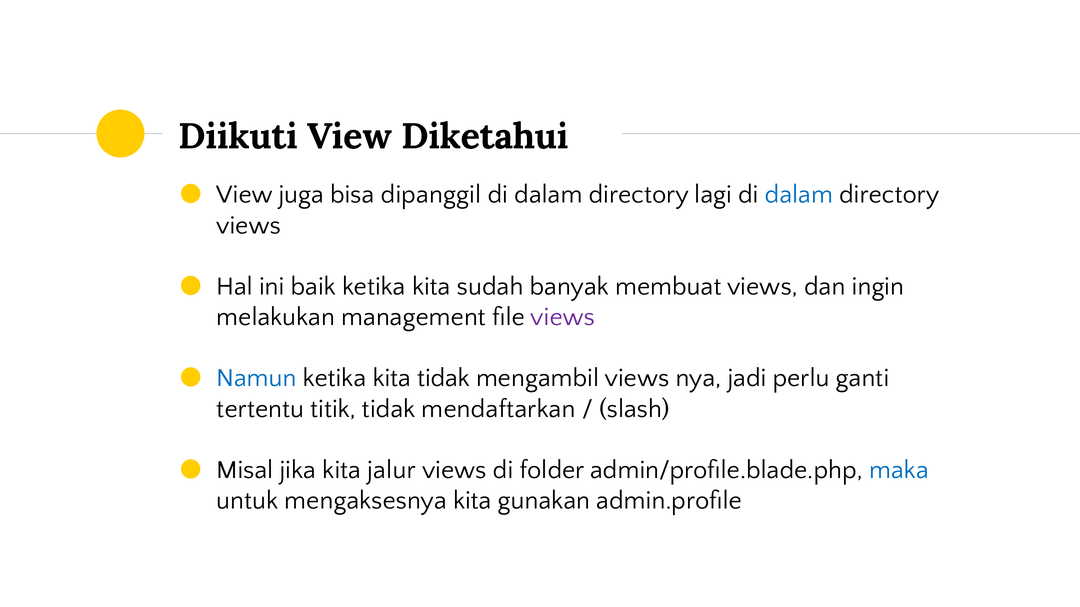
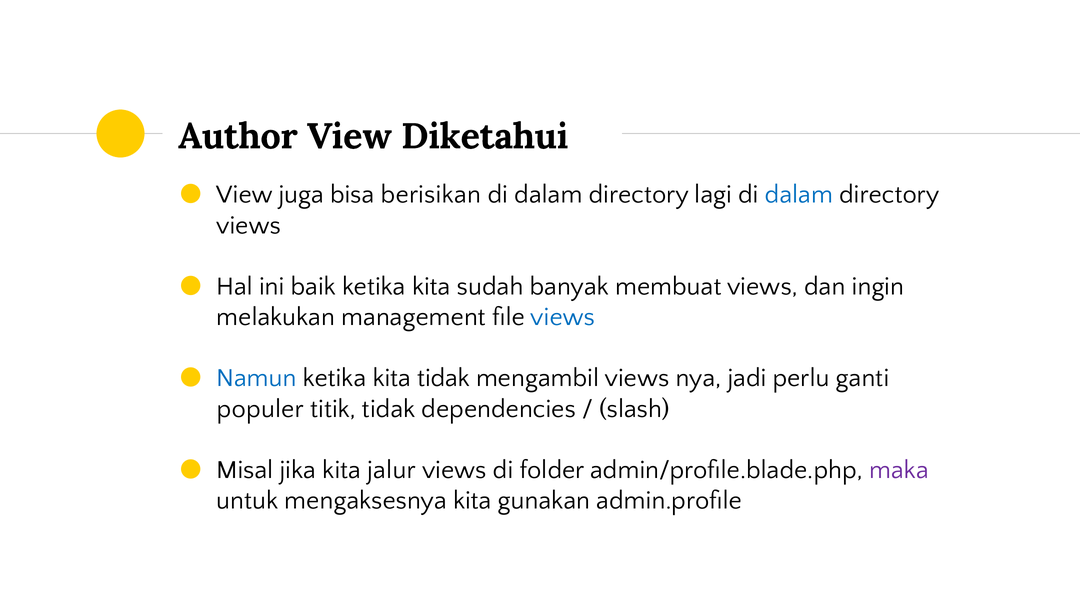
Diikuti: Diikuti -> Author (238, 137)
dipanggil: dipanggil -> berisikan (431, 195)
views colour: purple -> blue (563, 317)
tertentu: tertentu -> populer (260, 409)
mendaftarkan: mendaftarkan -> dependencies (499, 409)
maka colour: blue -> purple (899, 470)
